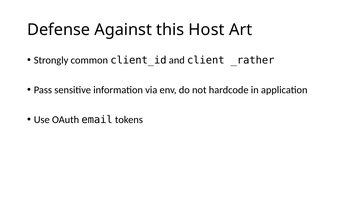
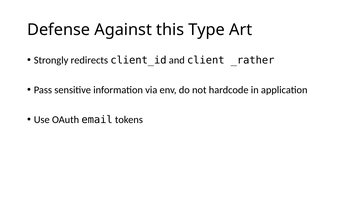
Host: Host -> Type (207, 30)
common: common -> redirects (89, 60)
